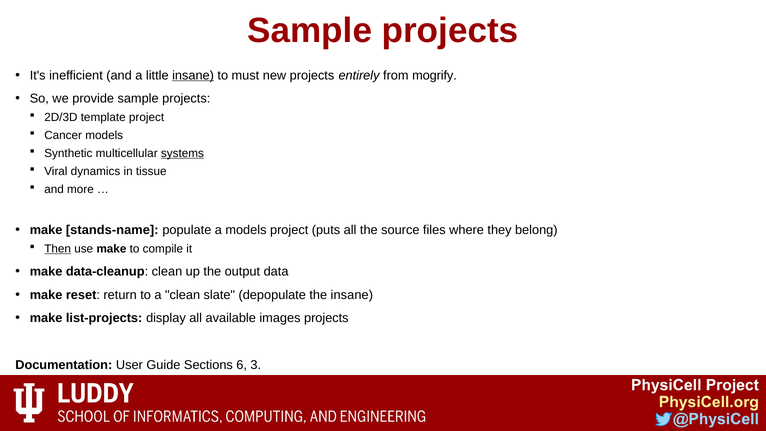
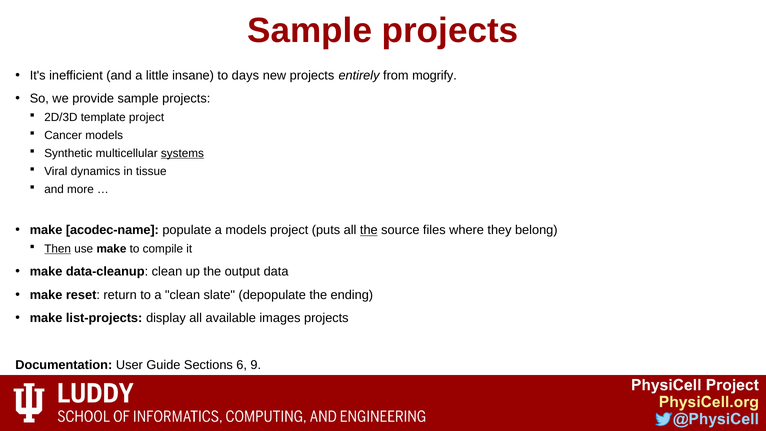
insane underline: present -> none (193, 75)
must: must -> days (245, 75)
stands-name: stands-name -> acodec-name (112, 230)
the underline: none -> present (369, 230)
the insane: insane -> ending (352, 295)
3: 3 -> 9 (256, 365)
